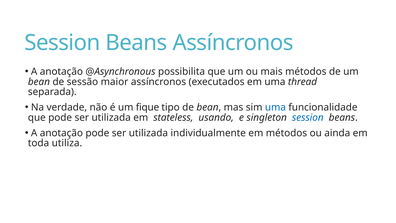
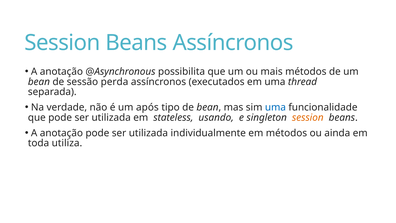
maior: maior -> perda (114, 82)
fique: fique -> após (147, 107)
session colour: blue -> orange (308, 117)
